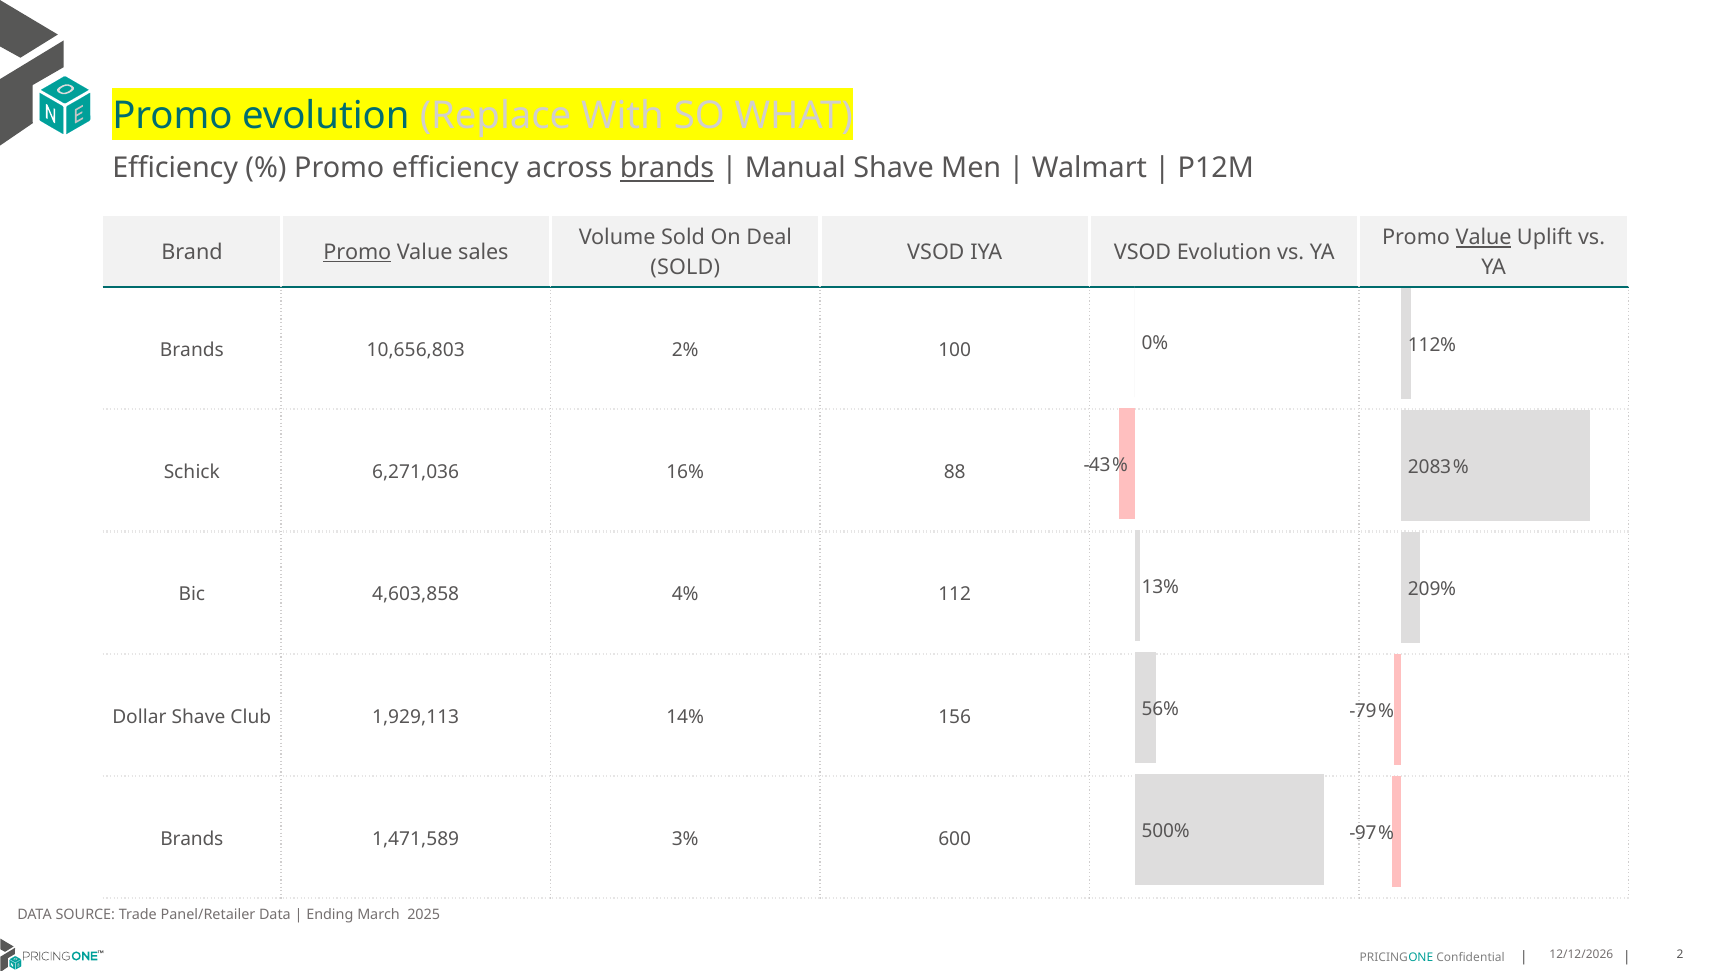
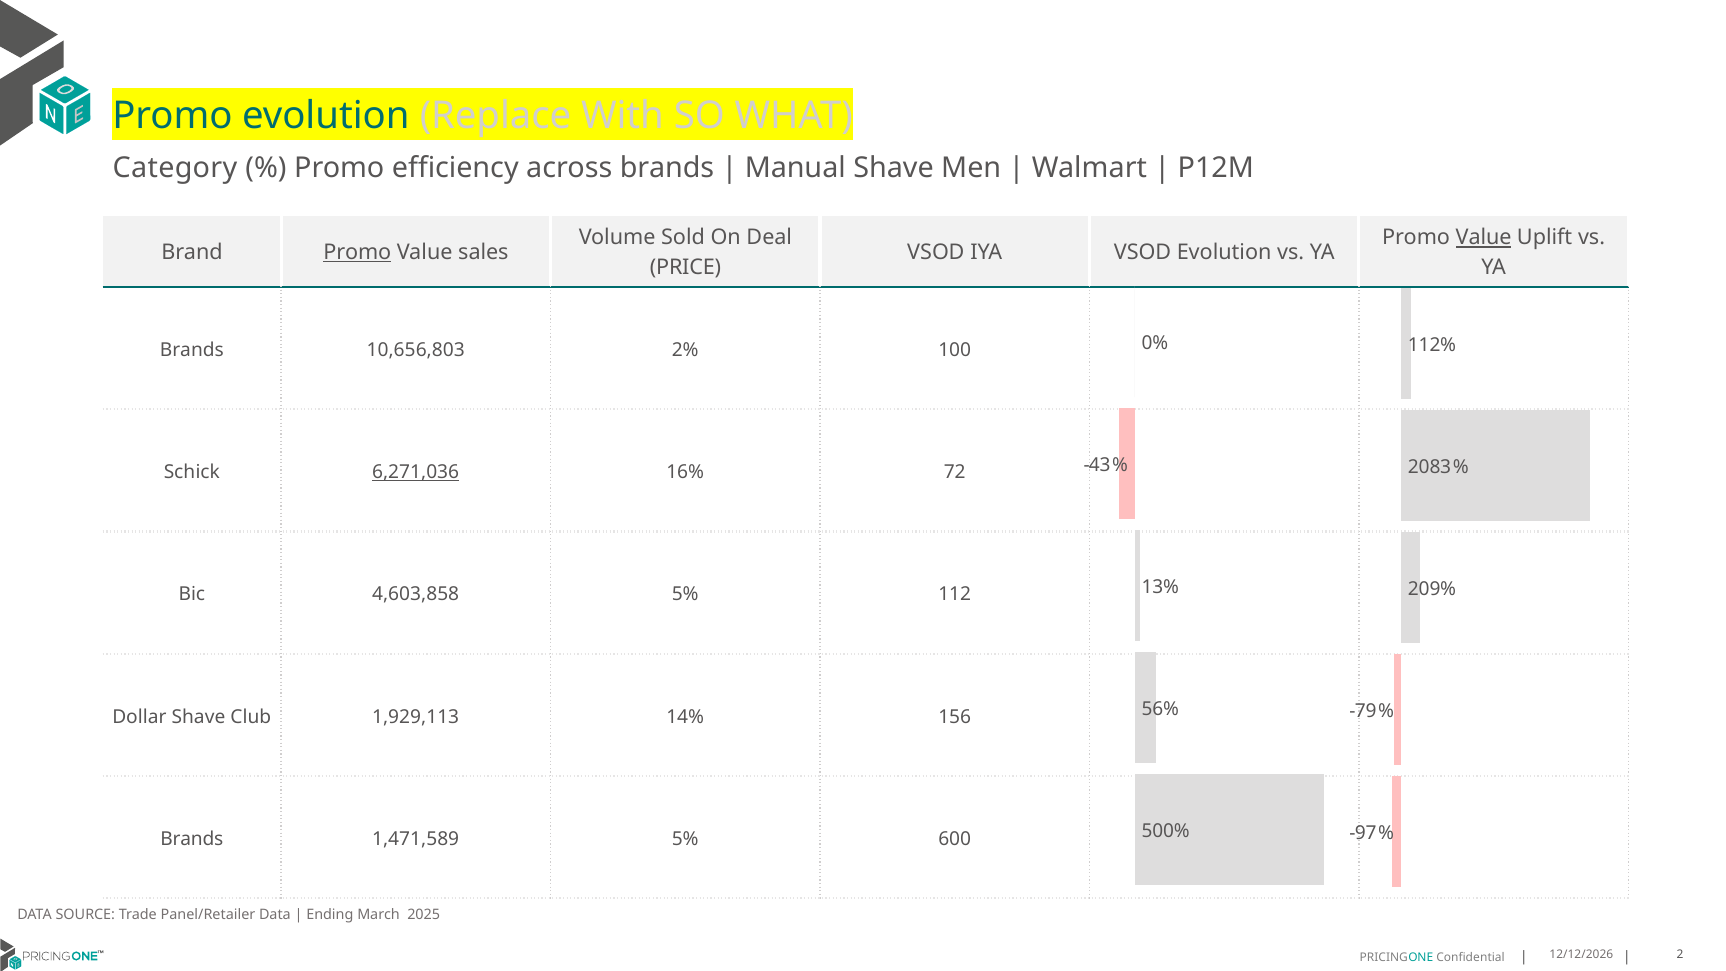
Efficiency: Efficiency -> Category (175, 168)
brands underline: present -> none (667, 168)
SOLD: SOLD -> PRICE (685, 267)
6,271,036 underline: none -> present (416, 472)
88: 88 -> 72 (955, 472)
4,603,858 4%: 4% -> 5% (685, 594)
1,471,589 3%: 3% -> 5% (685, 839)
